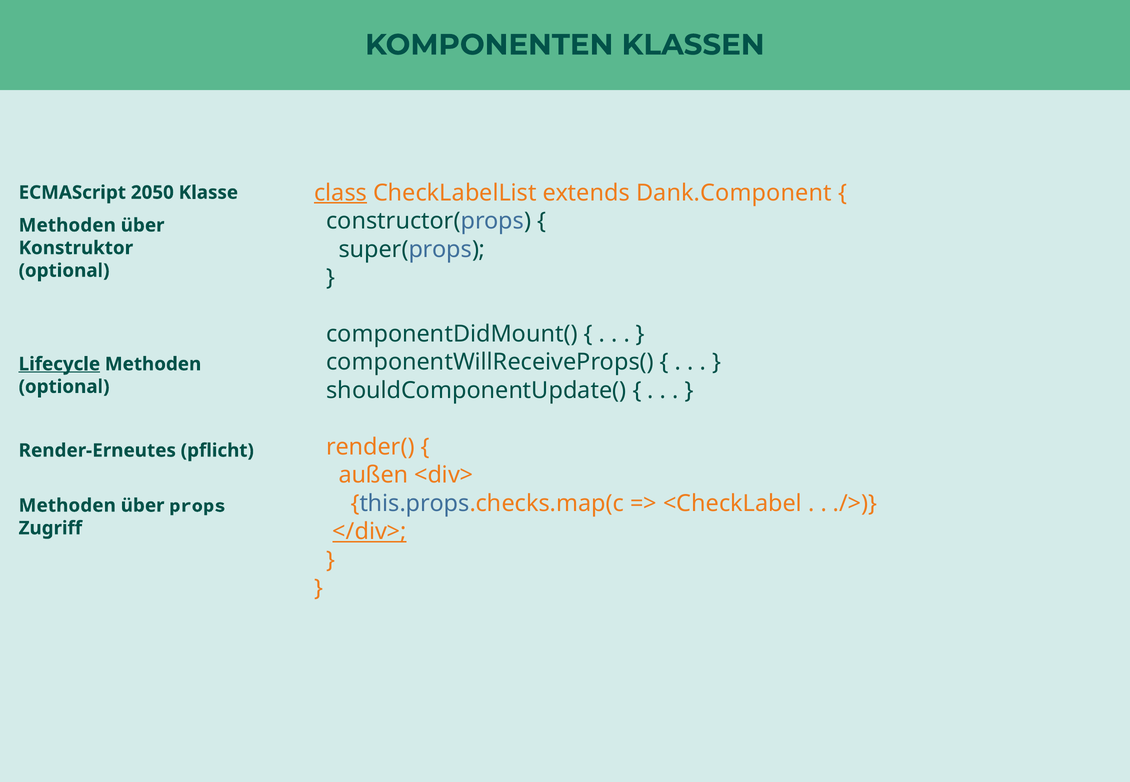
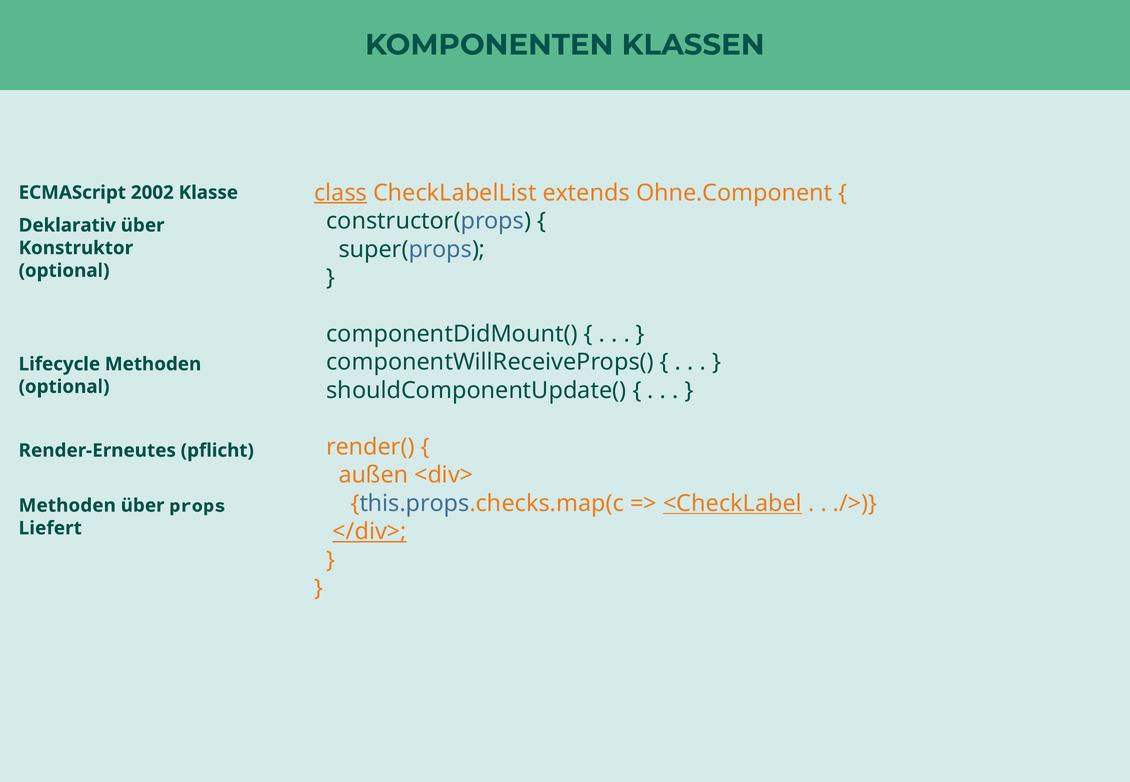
Dank.Component: Dank.Component -> Ohne.Component (734, 193)
2050: 2050 -> 2002 (152, 193)
Methoden: Methoden -> Deklarativ (67, 225)
Lifecycle underline: present -> none (59, 364)
<CheckLabel underline: none -> present (733, 504)
Zugriff: Zugriff -> Liefert (50, 528)
